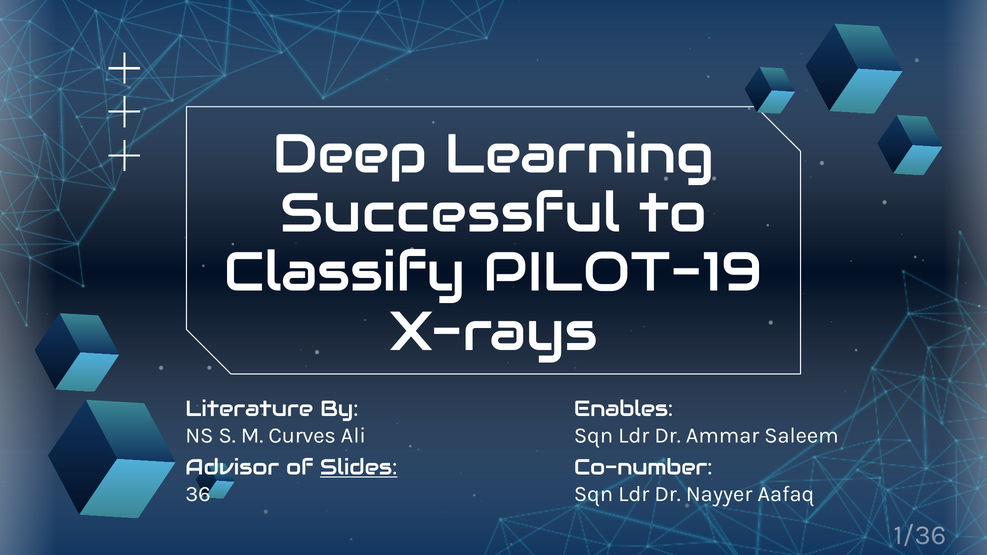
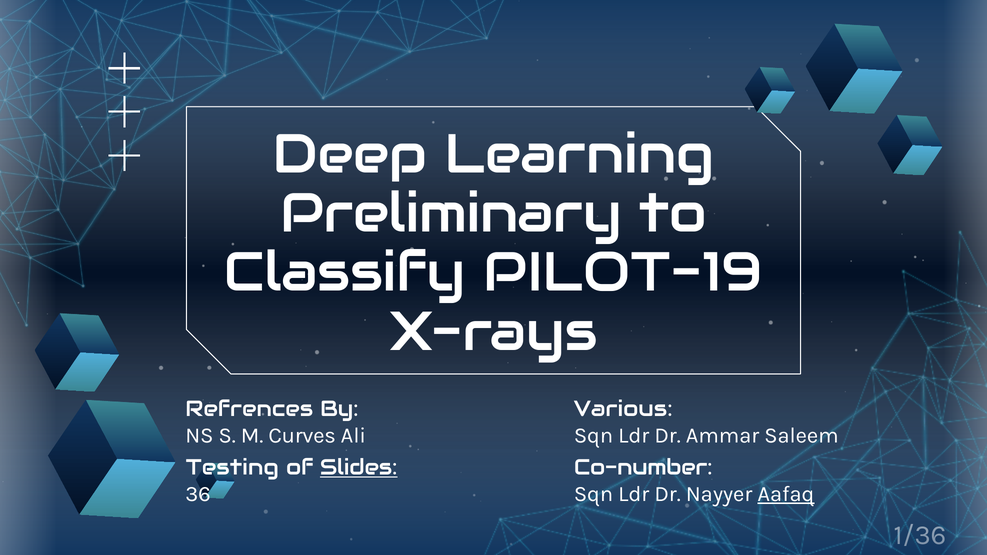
Successful: Successful -> Preliminary (451, 214)
Literature: Literature -> Refrences (249, 409)
Enables: Enables -> Various (623, 409)
Advisor: Advisor -> Testing (232, 468)
Aafaq underline: none -> present (786, 494)
